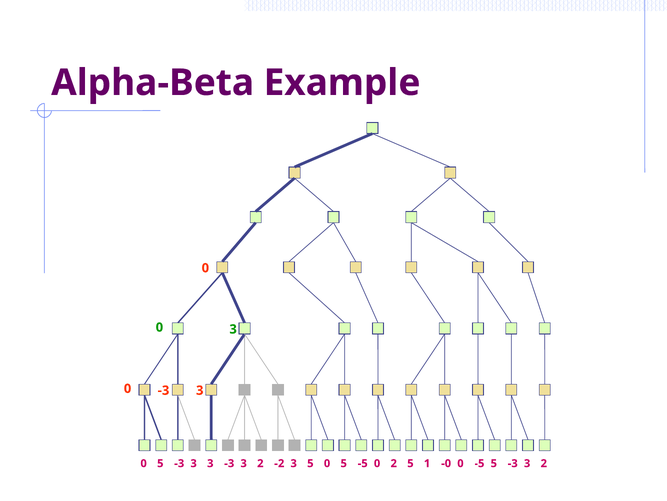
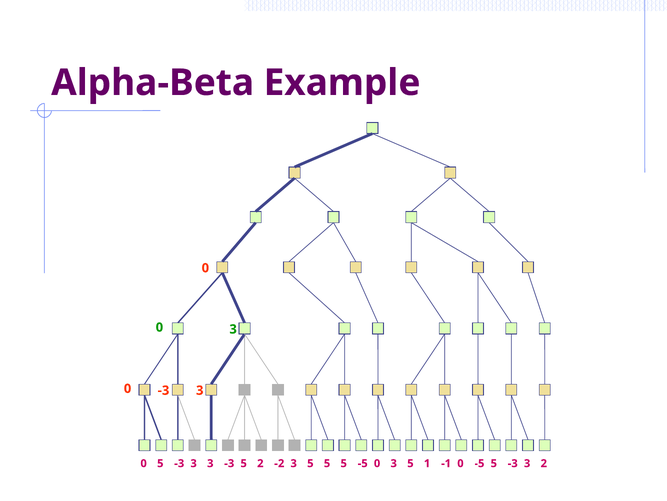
3: 3 -> 5 (244, 463)
5 -3 0: 0 -> 5 (327, 463)
0 2: 2 -> 3 (394, 463)
-0: -0 -> -1 (446, 463)
